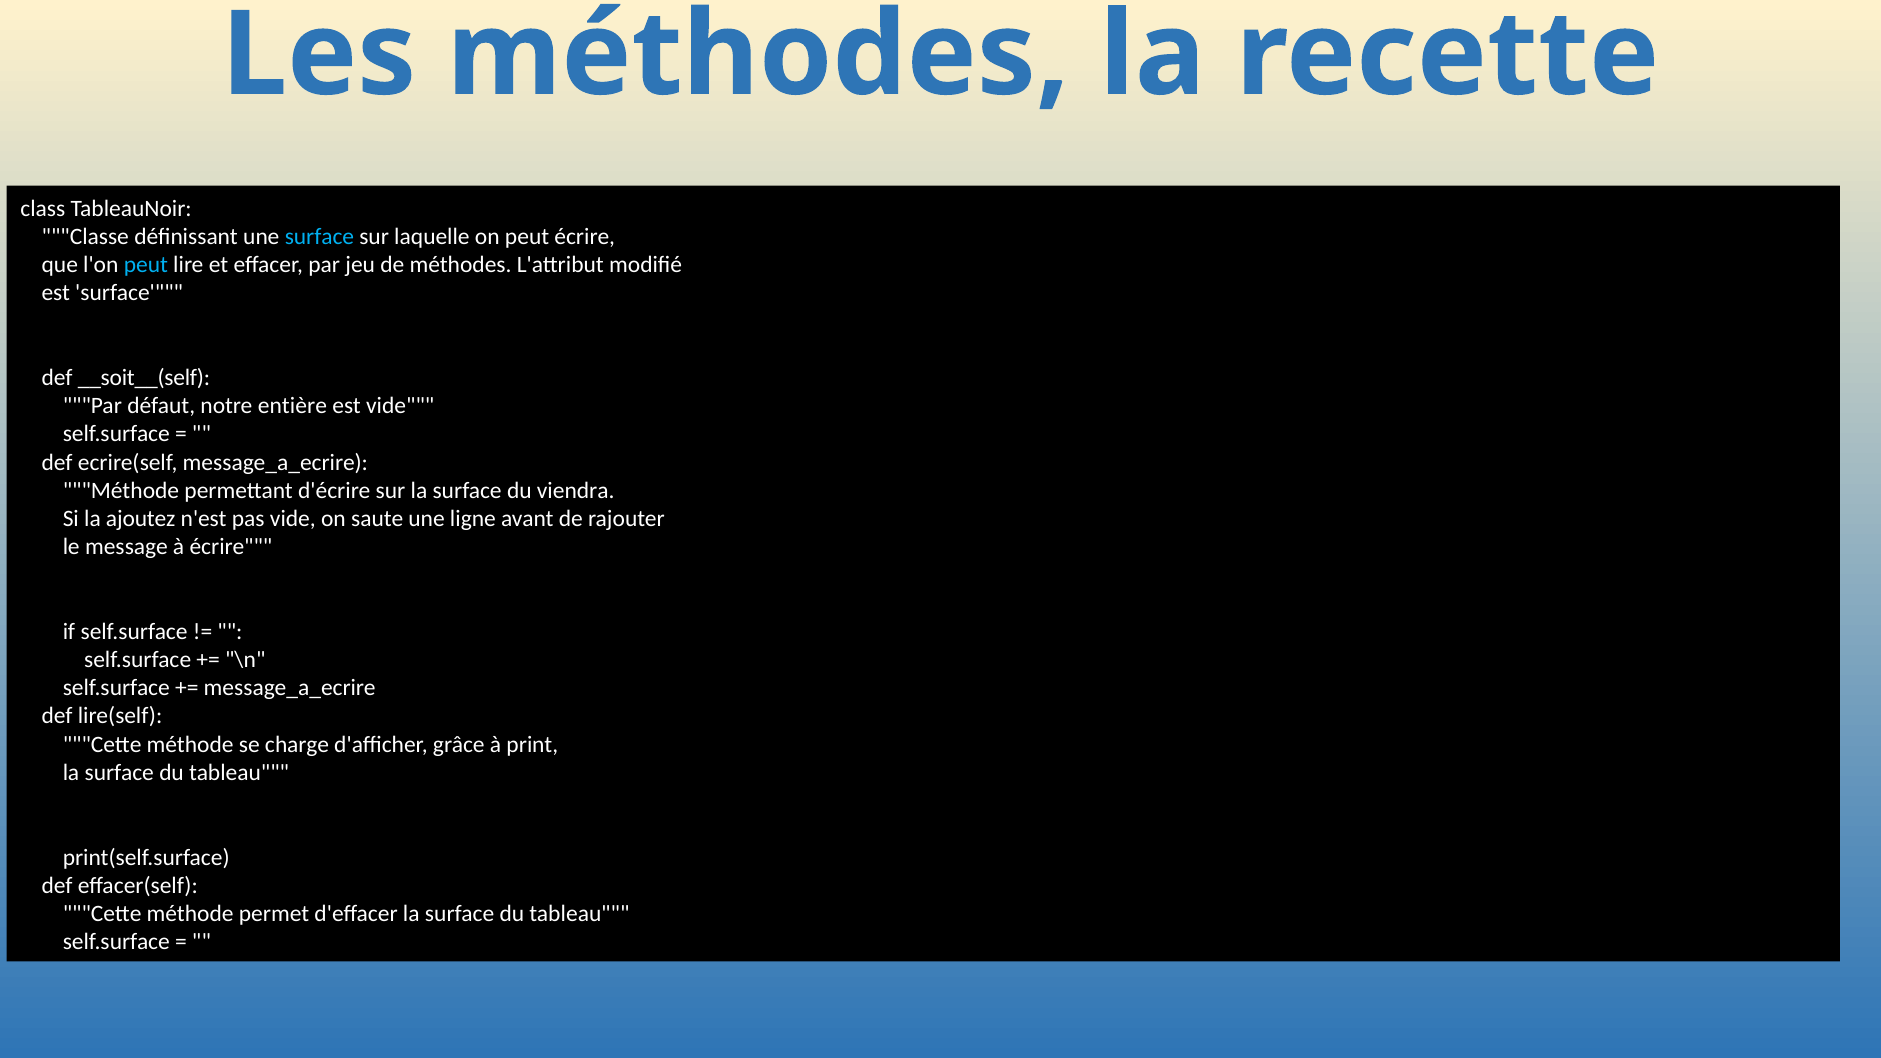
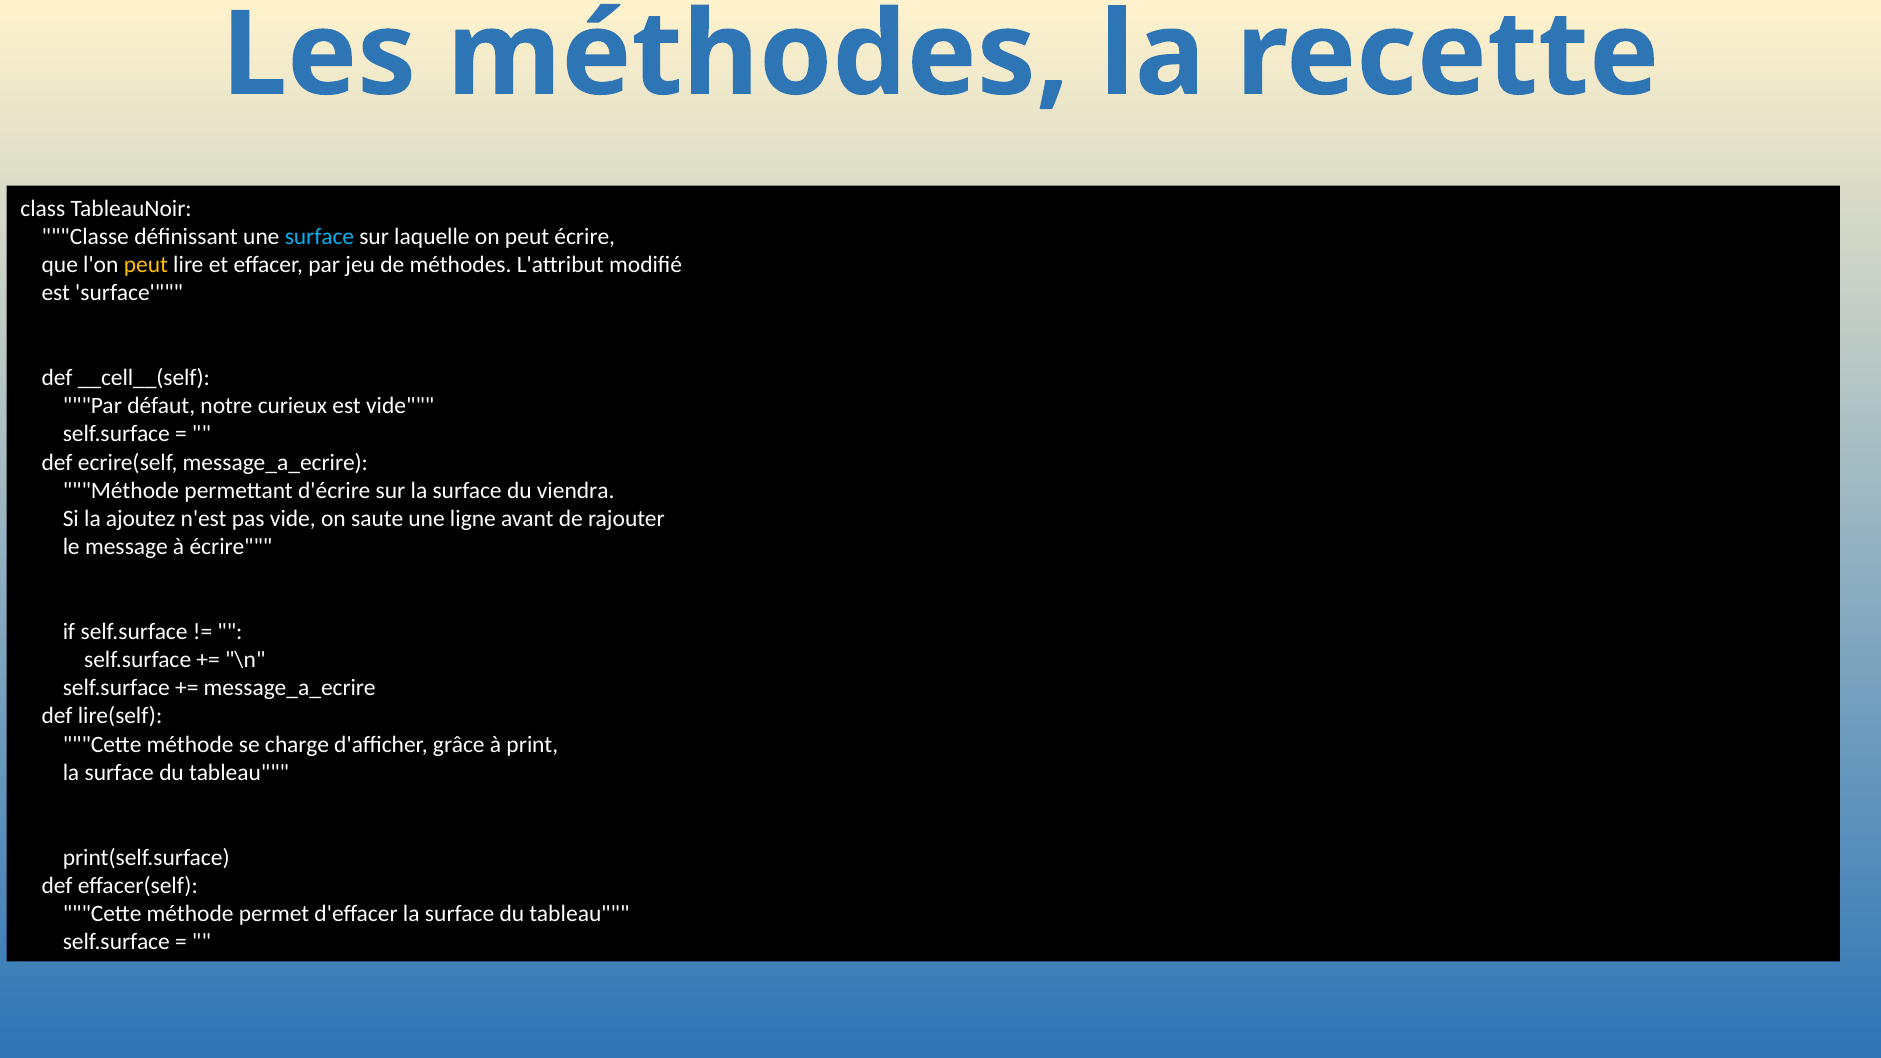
peut colour: light blue -> yellow (146, 265)
__soit__(self: __soit__(self -> __cell__(self (144, 378)
entière: entière -> curieux (293, 406)
